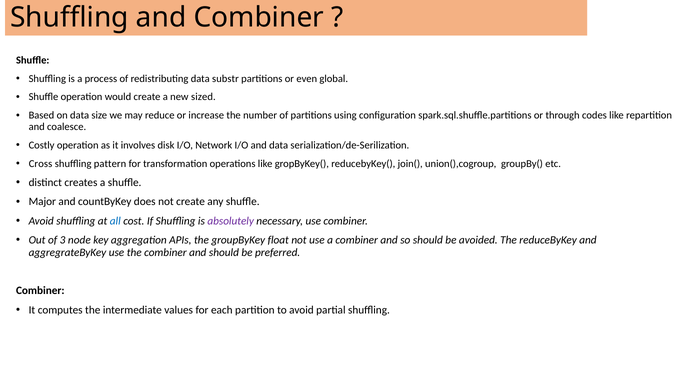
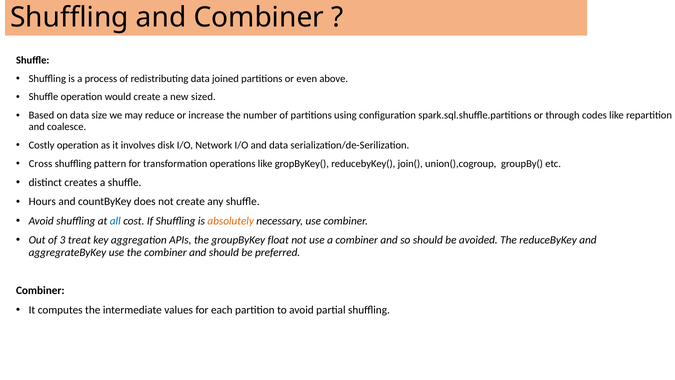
substr: substr -> joined (225, 78)
global: global -> above (334, 78)
Major: Major -> Hours (42, 202)
absolutely colour: purple -> orange (231, 221)
node: node -> treat (79, 240)
